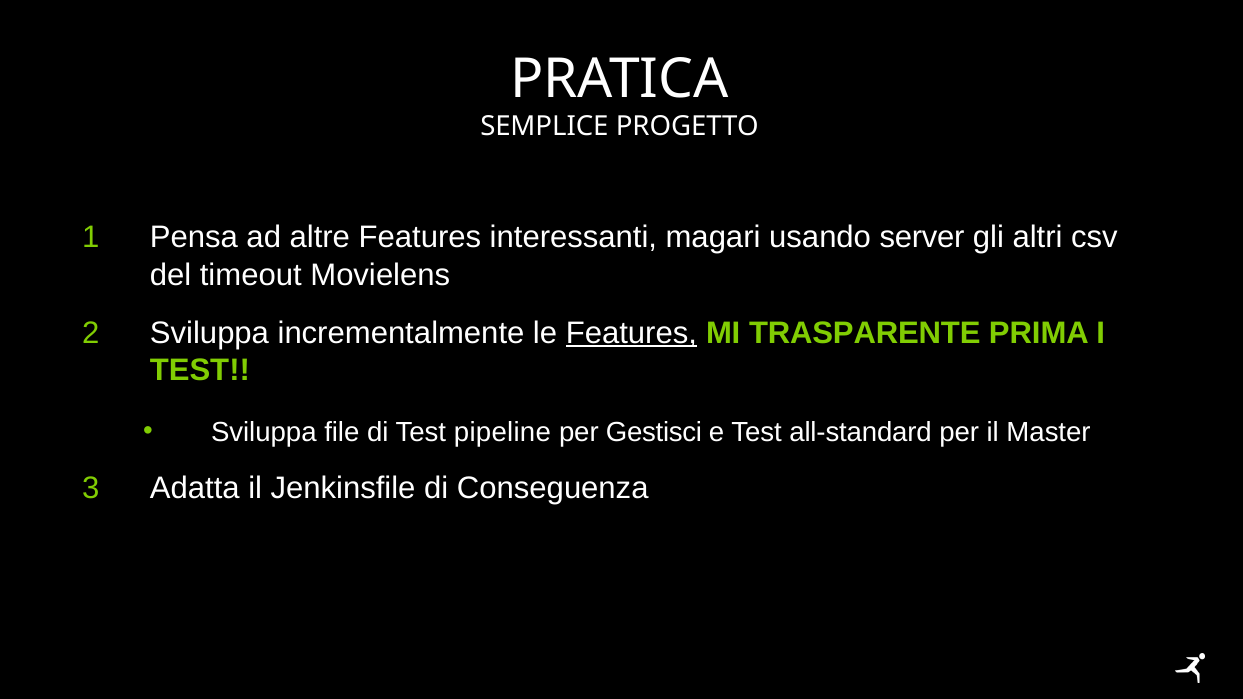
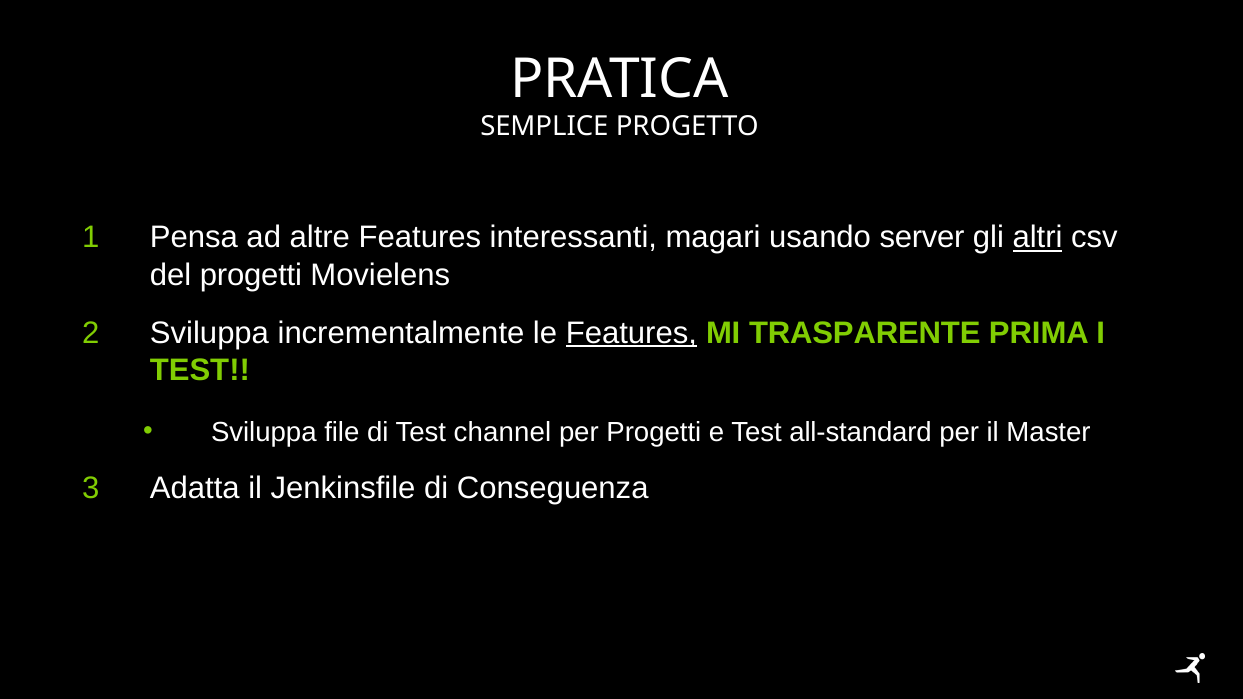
altri underline: none -> present (1038, 238)
del timeout: timeout -> progetti (251, 275)
pipeline: pipeline -> channel (502, 432)
per Gestisci: Gestisci -> Progetti (654, 432)
